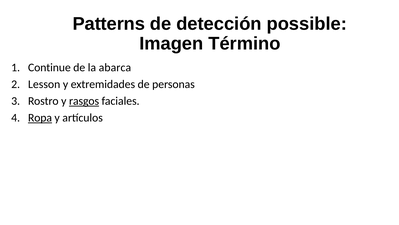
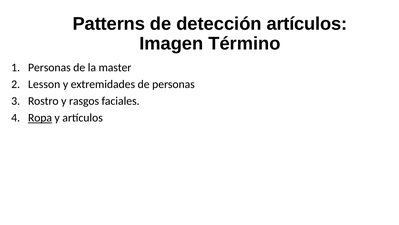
detección possible: possible -> artículos (307, 24)
Continue: Continue -> Personas (49, 67)
abarca: abarca -> master (115, 67)
rasgos underline: present -> none (84, 101)
